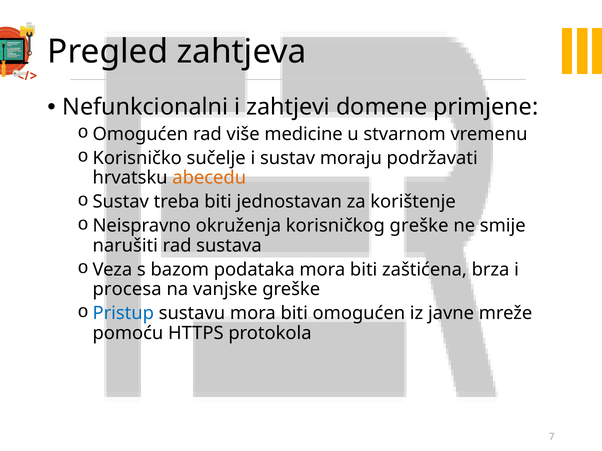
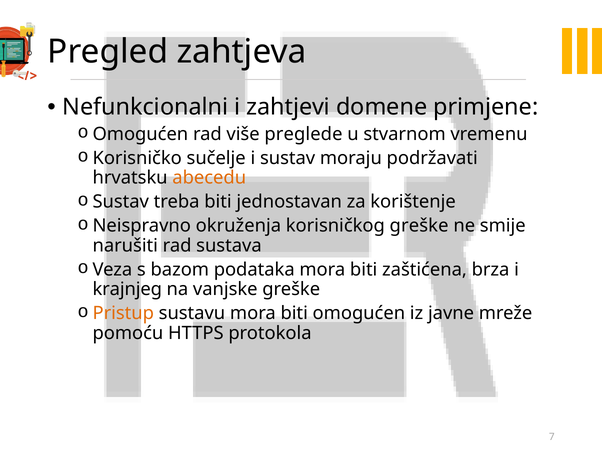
medicine: medicine -> preglede (303, 134)
procesa: procesa -> krajnjeg (127, 290)
Pristup colour: blue -> orange (123, 314)
